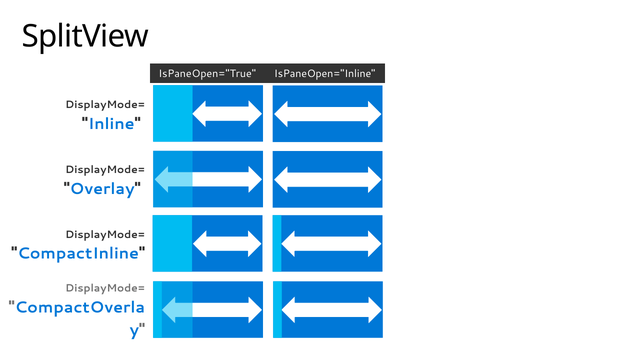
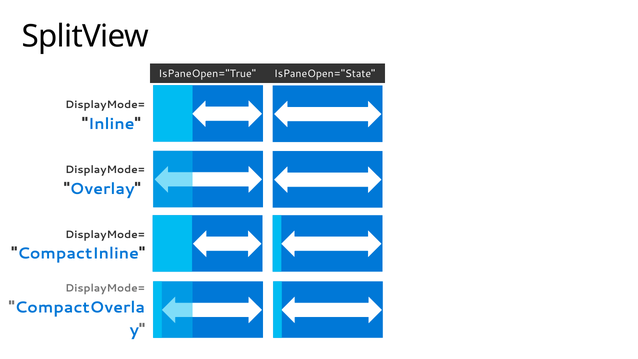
IsPaneOpen="Inline: IsPaneOpen="Inline -> IsPaneOpen="State (325, 74)
